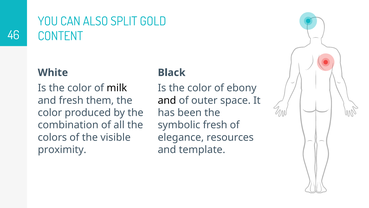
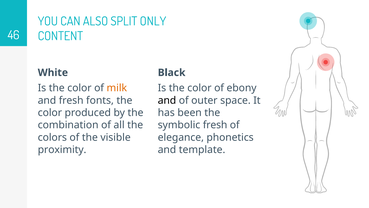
GOLD: GOLD -> ONLY (153, 21)
milk colour: black -> orange (117, 88)
them: them -> fonts (100, 100)
resources: resources -> phonetics (230, 137)
